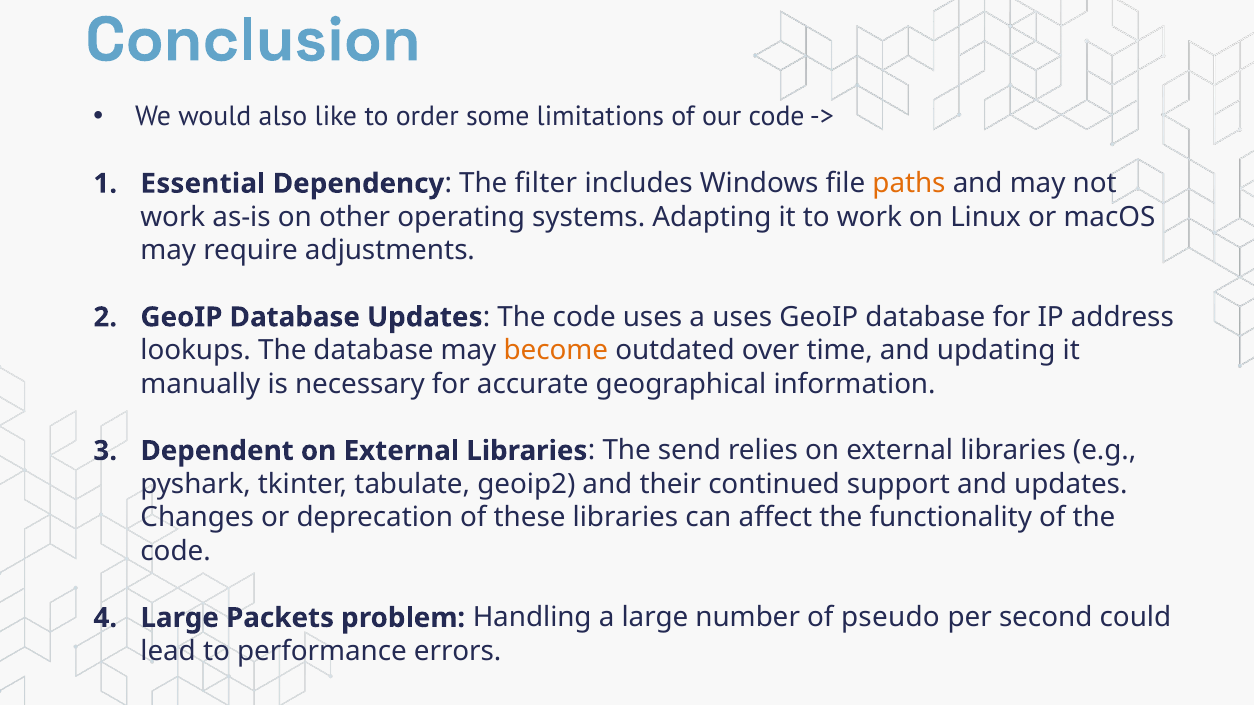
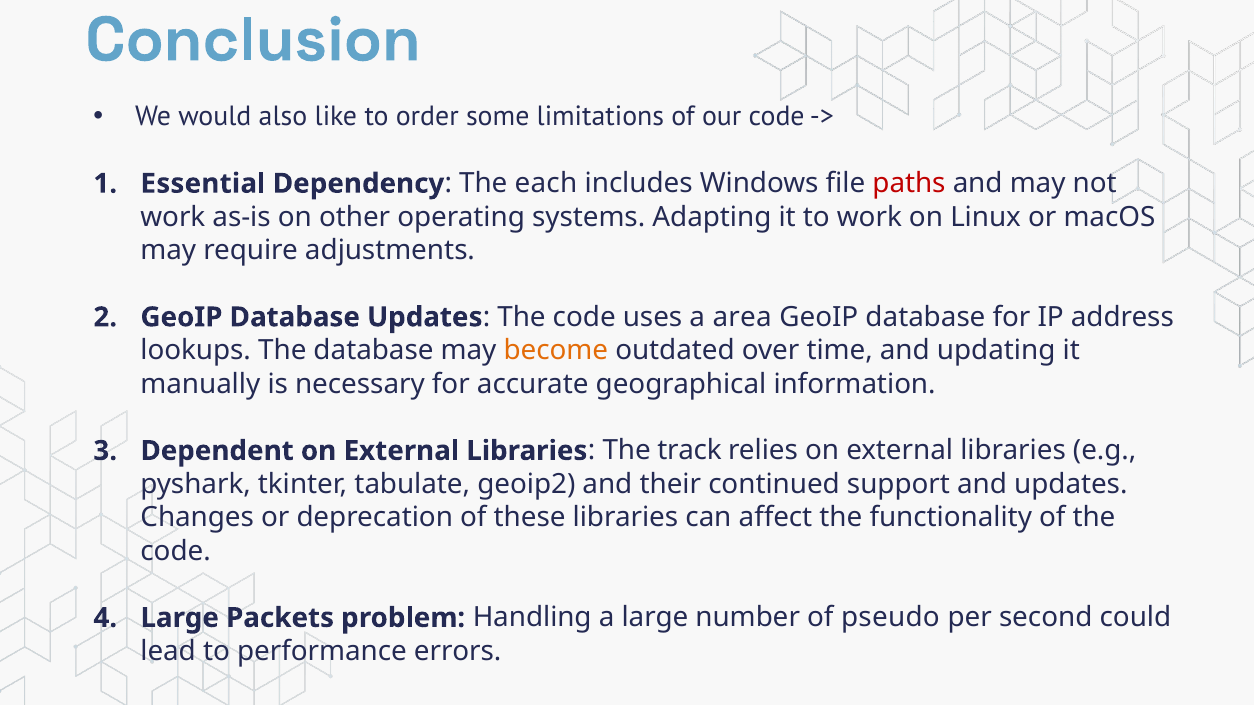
filter: filter -> each (546, 184)
paths colour: orange -> red (909, 184)
a uses: uses -> area (742, 317)
send: send -> track (690, 451)
